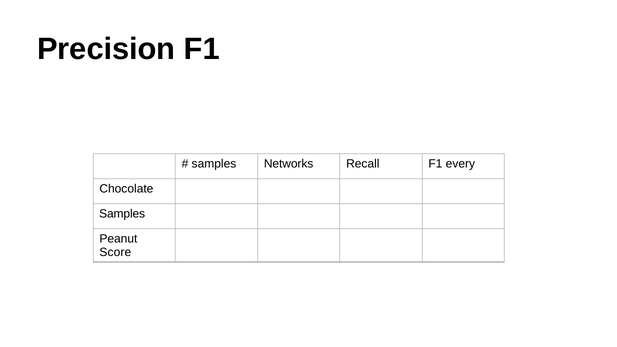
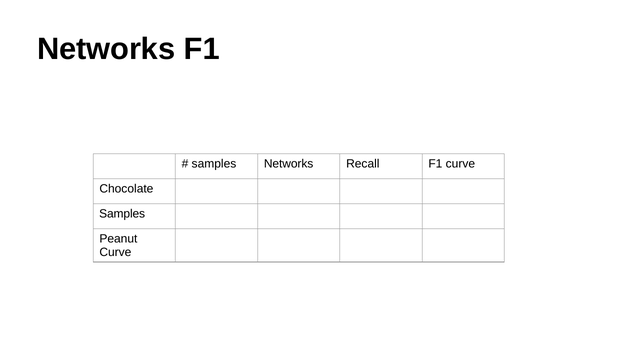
Precision: Precision -> Networks (106, 49)
F1 every: every -> curve (460, 164)
Score: Score -> Curve (115, 252)
